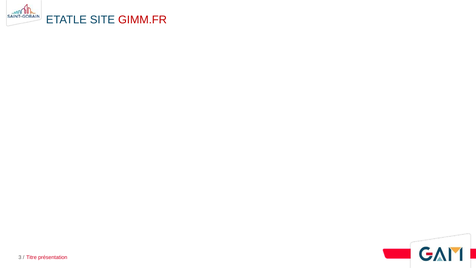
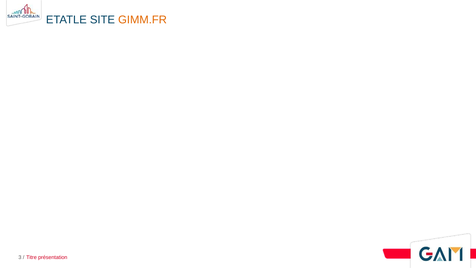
GIMM.FR colour: red -> orange (142, 20)
